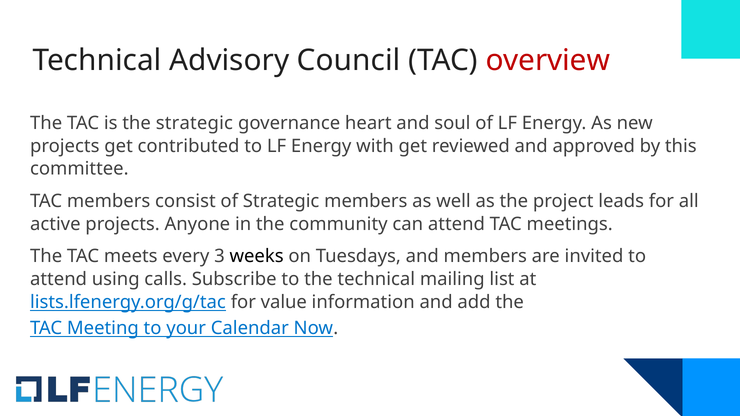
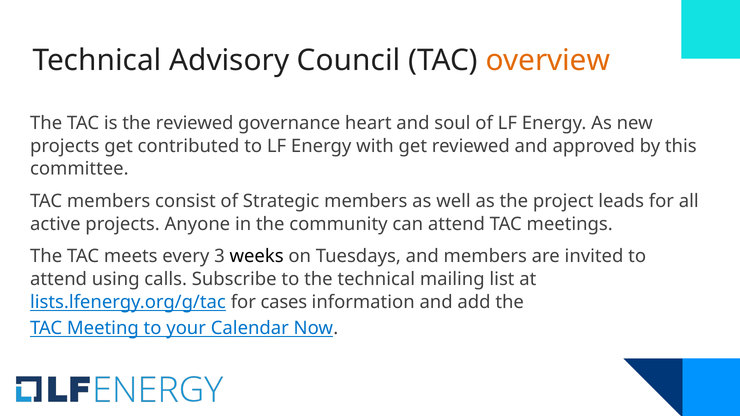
overview colour: red -> orange (548, 61)
the strategic: strategic -> reviewed (195, 123)
value: value -> cases (284, 302)
